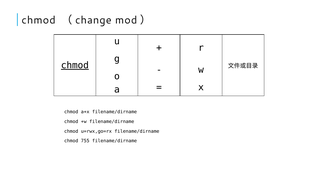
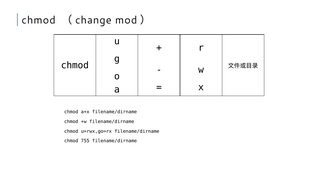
chmod underline: present -> none (75, 65)
